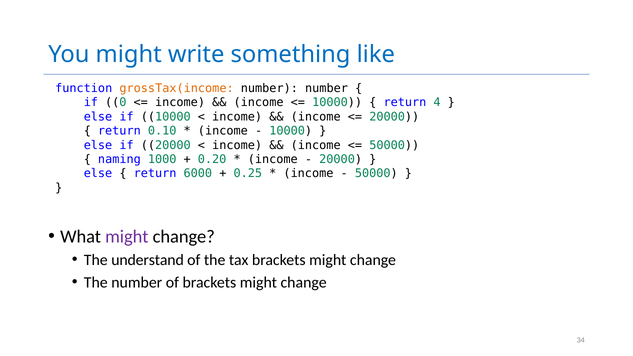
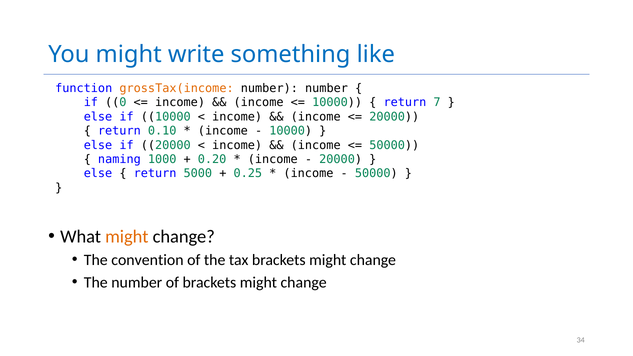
4: 4 -> 7 (437, 102)
6000: 6000 -> 5000 (198, 174)
might colour: purple -> orange (127, 236)
understand: understand -> convention (147, 260)
